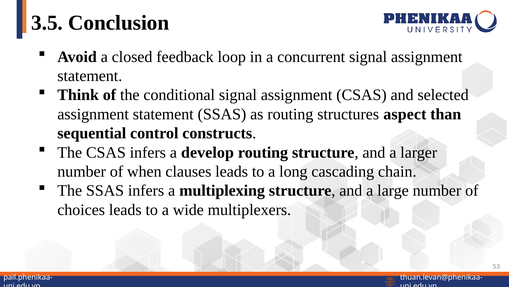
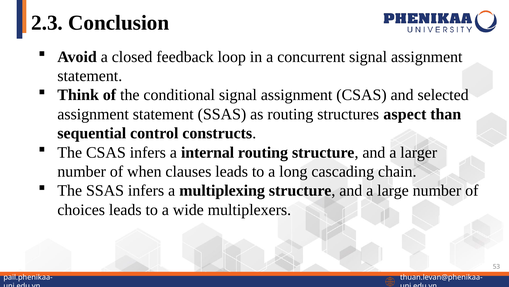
3.5: 3.5 -> 2.3 (47, 23)
develop: develop -> internal (208, 152)
